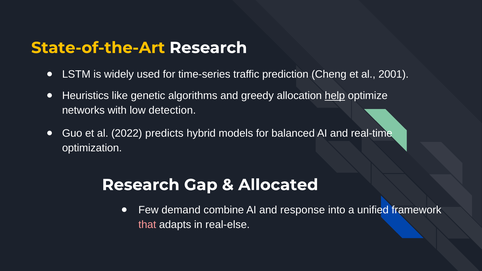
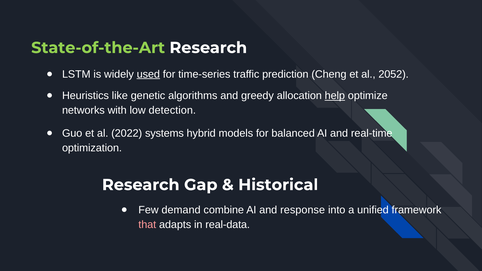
State-of-the-Art colour: yellow -> light green (98, 48)
used underline: none -> present (148, 74)
2001: 2001 -> 2052 (394, 74)
predicts: predicts -> systems (164, 133)
Allocated: Allocated -> Historical (278, 185)
real-else: real-else -> real-data (228, 225)
